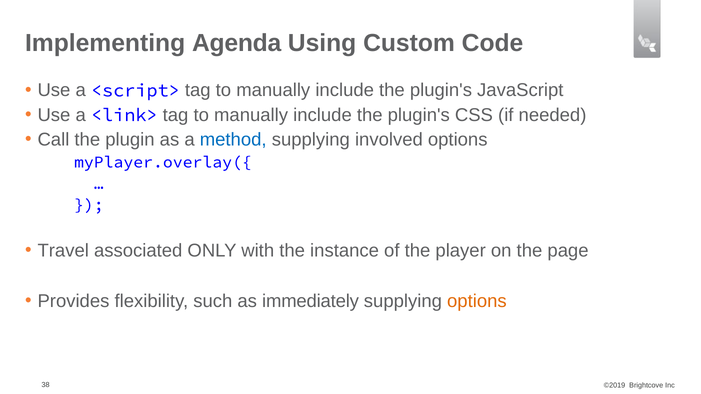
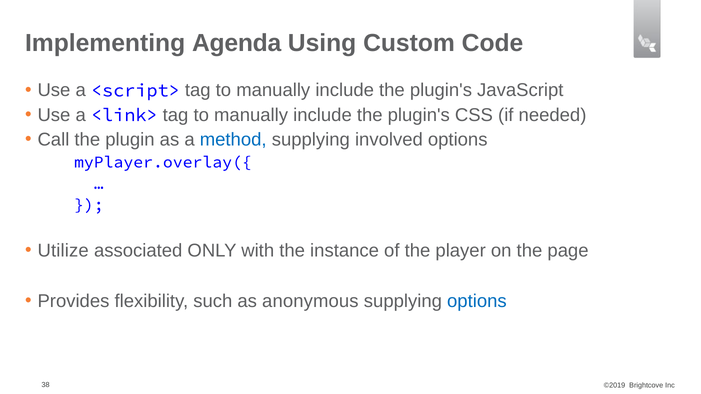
Travel: Travel -> Utilize (63, 251)
immediately: immediately -> anonymous (310, 301)
options colour: orange -> blue (477, 301)
